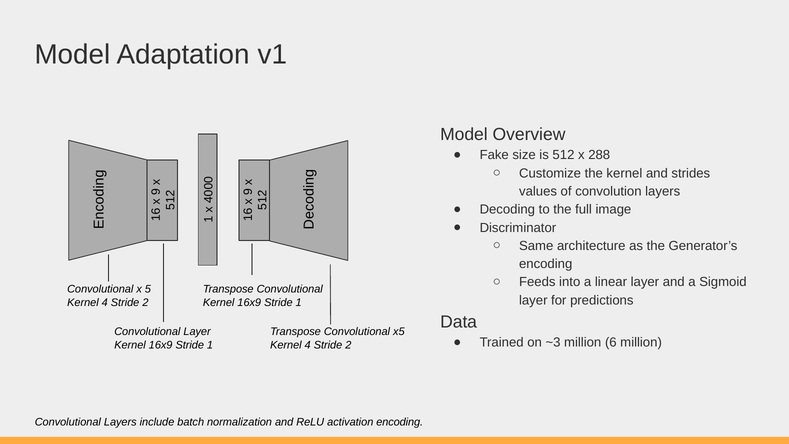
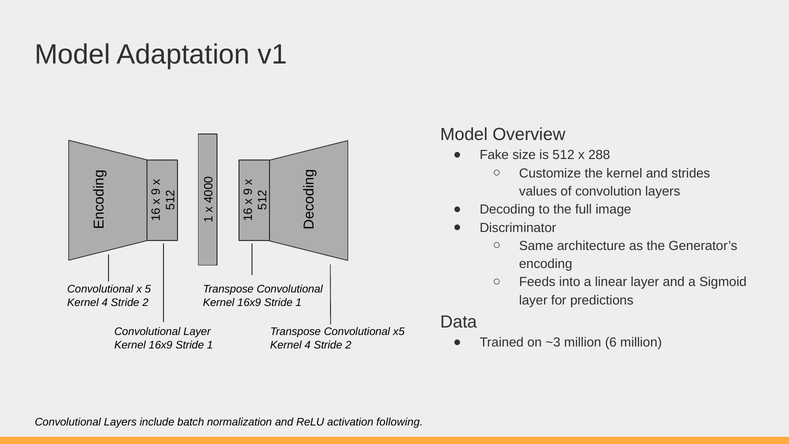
activation encoding: encoding -> following (400, 422)
